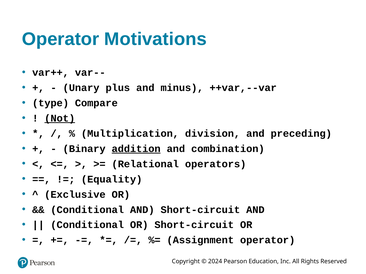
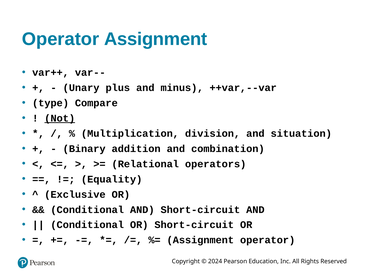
Operator Motivations: Motivations -> Assignment (156, 39)
preceding: preceding -> situation (301, 134)
addition underline: present -> none (136, 149)
